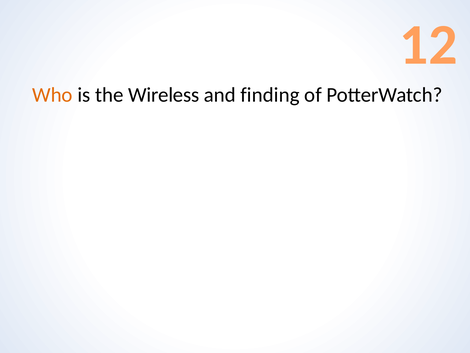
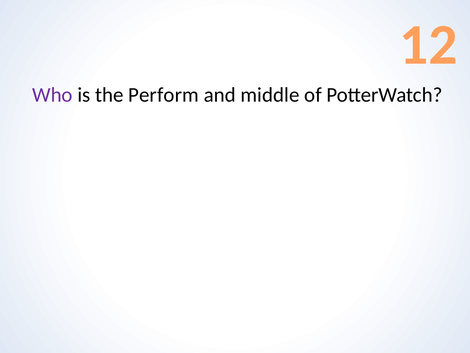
Who colour: orange -> purple (52, 95)
Wireless: Wireless -> Perform (164, 95)
finding: finding -> middle (270, 95)
